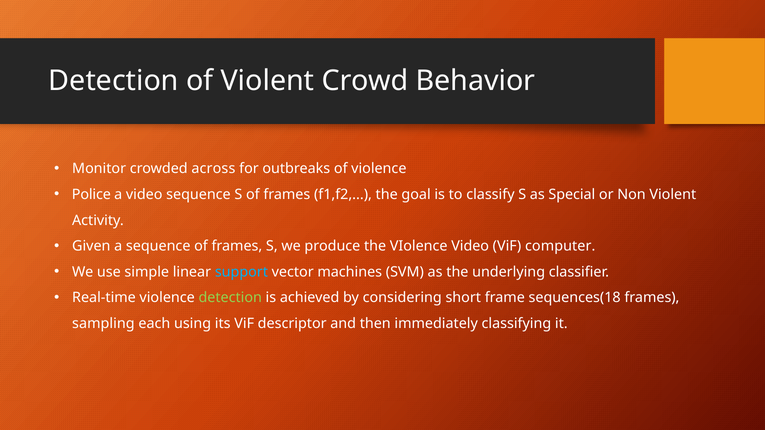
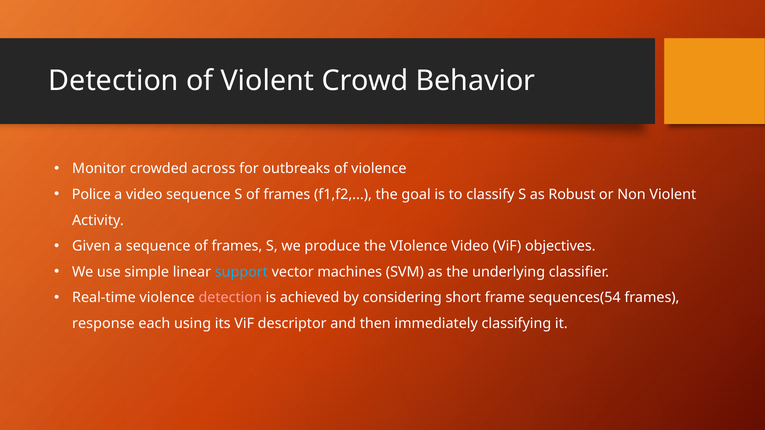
Special: Special -> Robust (572, 195)
computer: computer -> objectives (560, 246)
detection colour: light green -> pink (230, 298)
sequences(18: sequences(18 -> sequences(54 (575, 298)
sampling: sampling -> response (103, 324)
